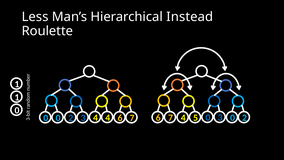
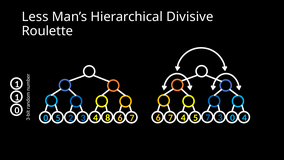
Instead: Instead -> Divisive (190, 17)
7 0: 0 -> 7 (208, 117)
3 0 2: 2 -> 4 (244, 118)
0 0: 0 -> 5 (58, 118)
4 4: 4 -> 8 (108, 118)
